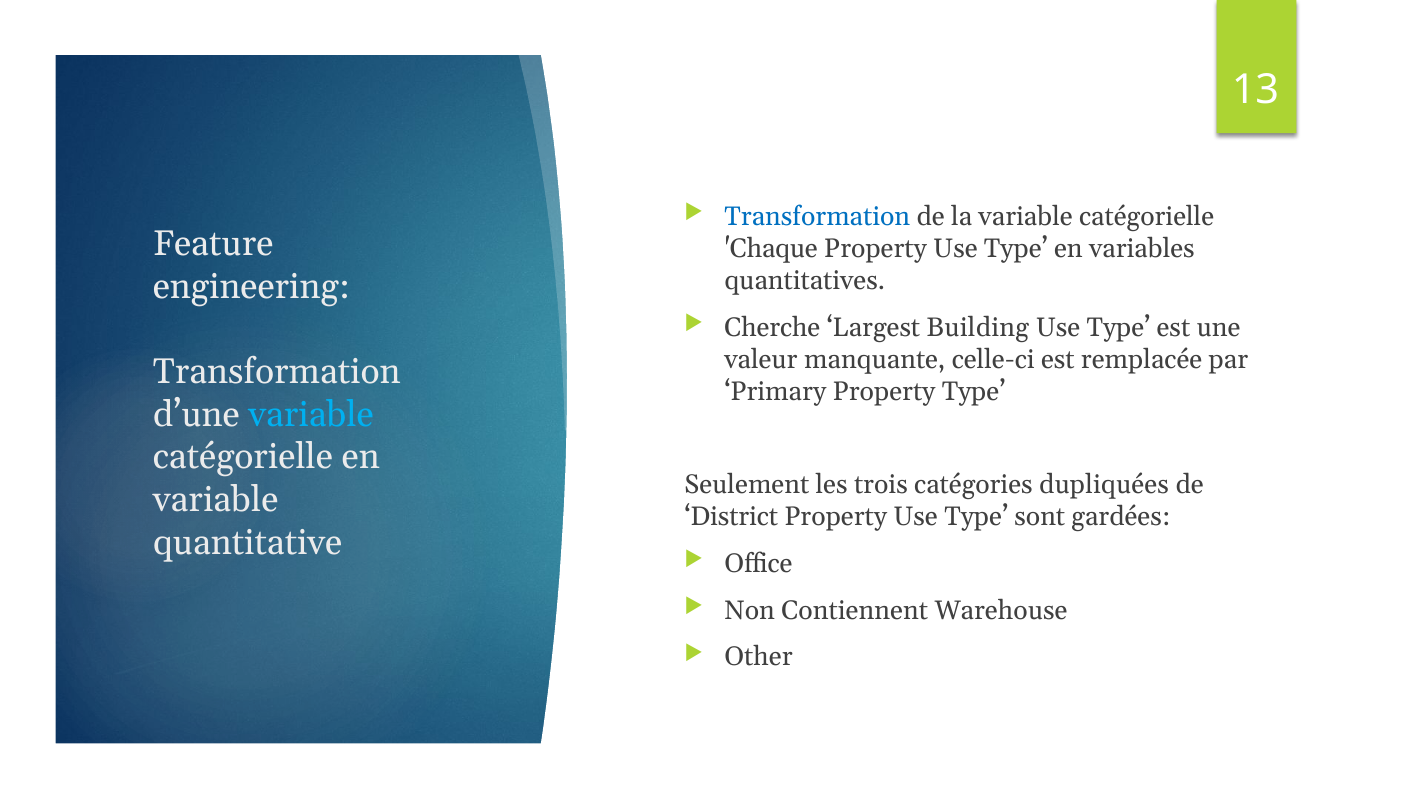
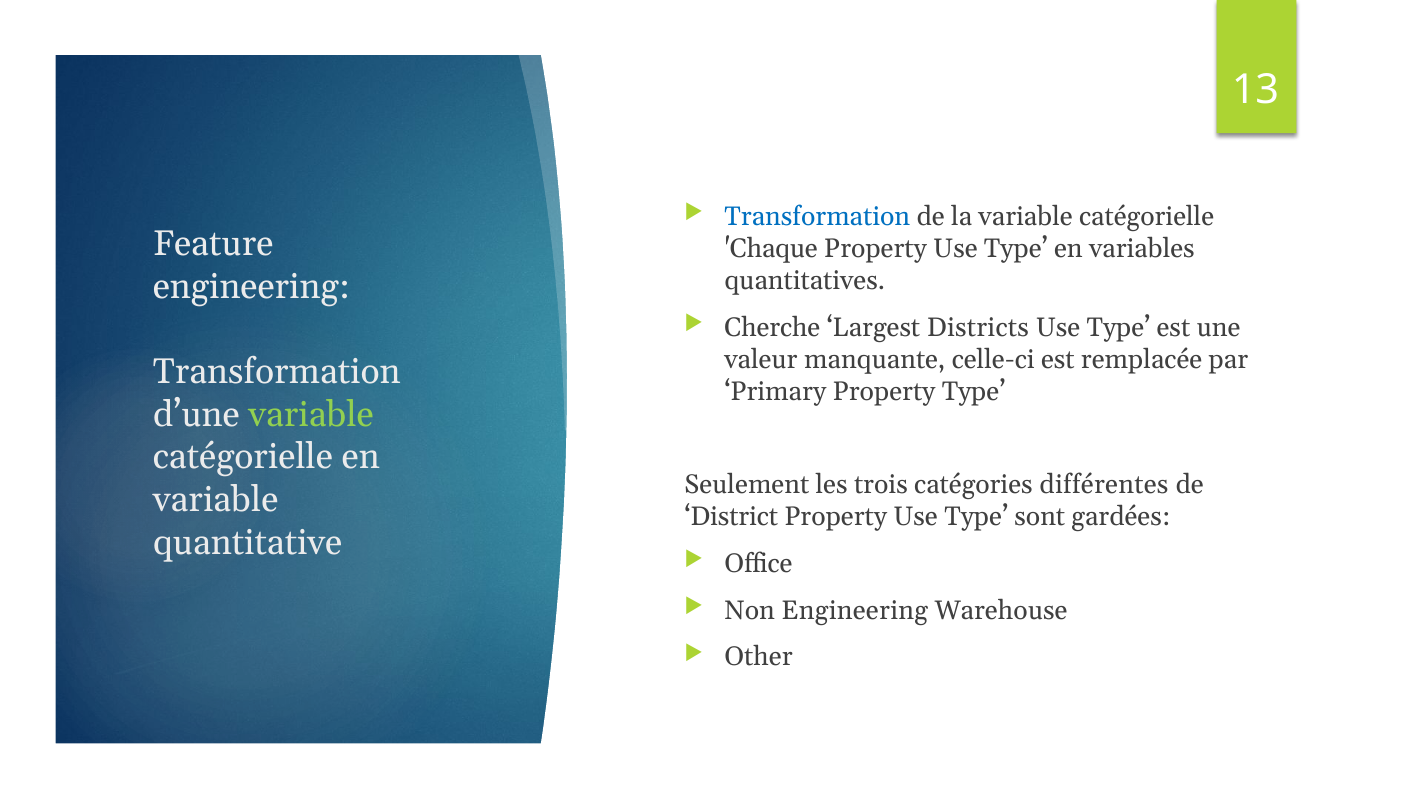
Building: Building -> Districts (978, 327)
variable colour: light blue -> light green (311, 415)
dupliquées: dupliquées -> différentes (1104, 485)
Non Contiennent: Contiennent -> Engineering (855, 611)
